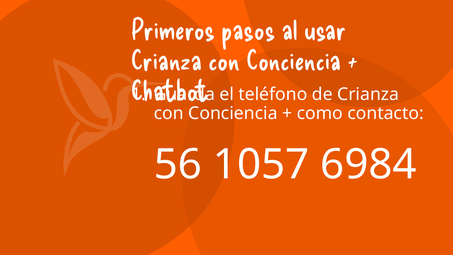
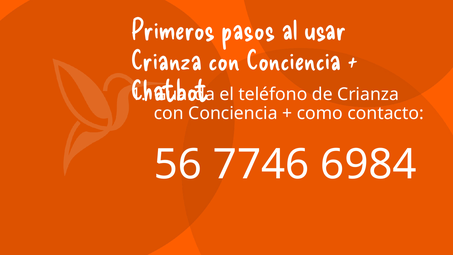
1057: 1057 -> 7746 (261, 164)
